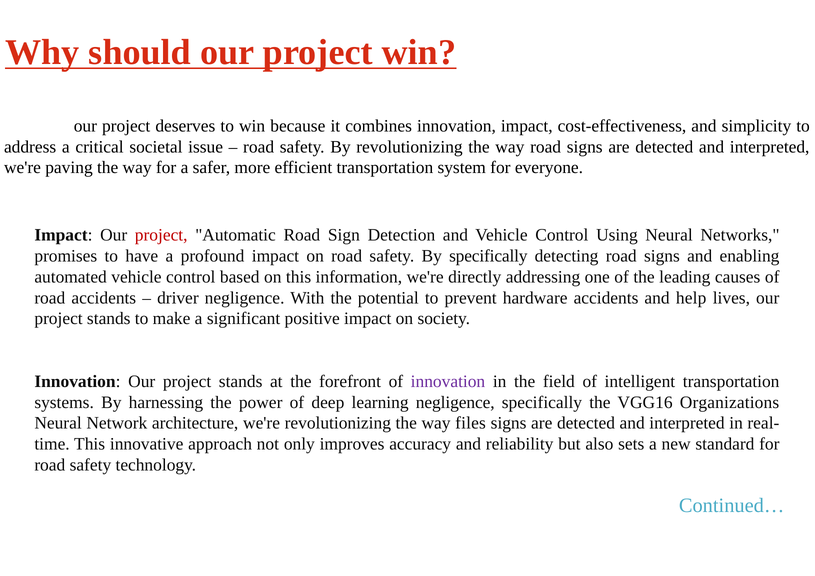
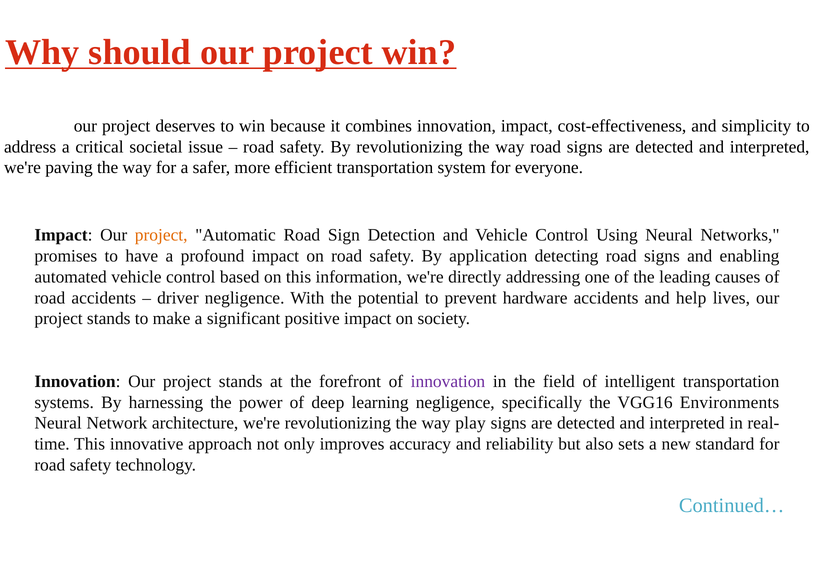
project colour: red -> orange (161, 235)
By specifically: specifically -> application (488, 256)
Organizations: Organizations -> Environments (730, 402)
files: files -> play (471, 423)
